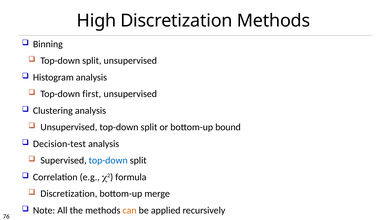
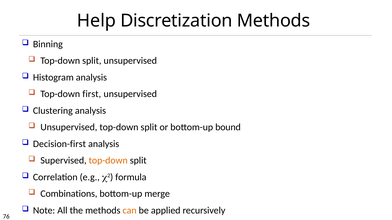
High: High -> Help (96, 21)
Decision-test: Decision-test -> Decision-first (59, 144)
top-down colour: blue -> orange (108, 161)
Discretization: Discretization -> Combinations (69, 194)
